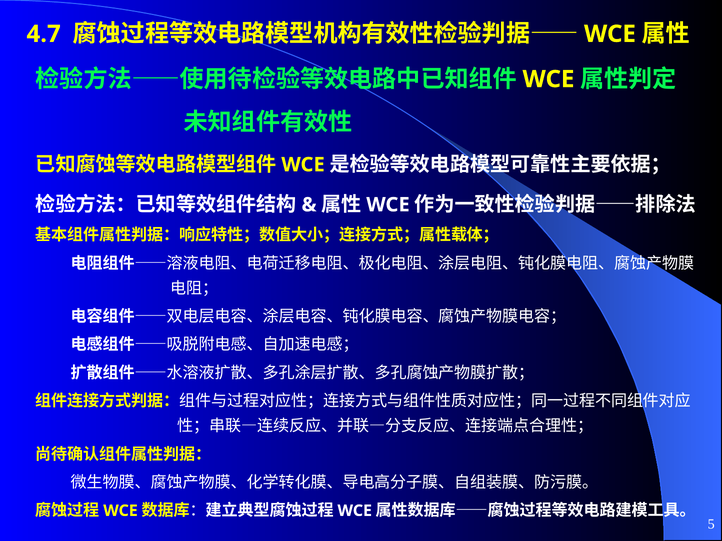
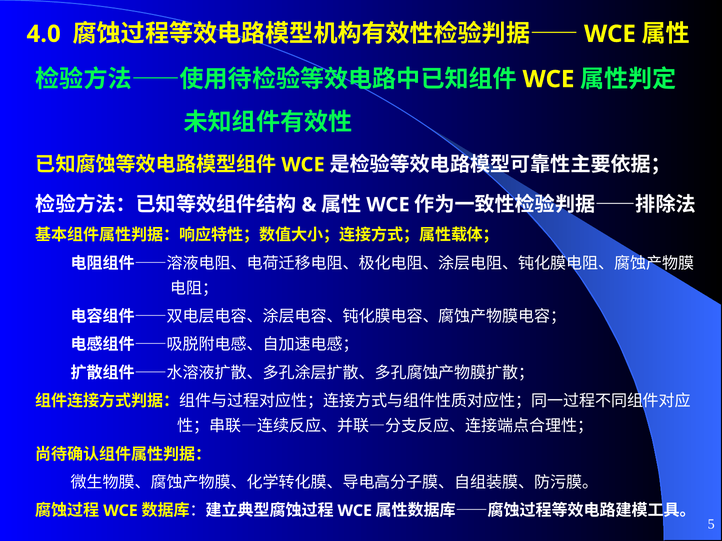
4.7: 4.7 -> 4.0 (44, 34)
